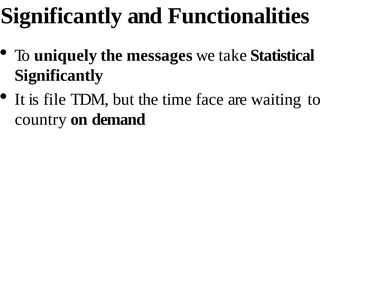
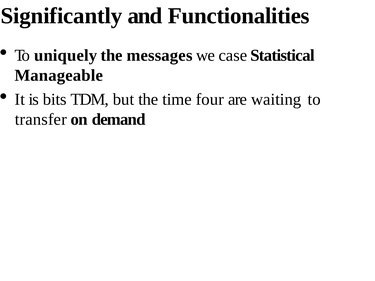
take: take -> case (233, 55)
Significantly: Significantly -> Manageable (59, 75)
file: file -> bits (55, 99)
face: face -> four (210, 99)
country: country -> transfer (41, 119)
